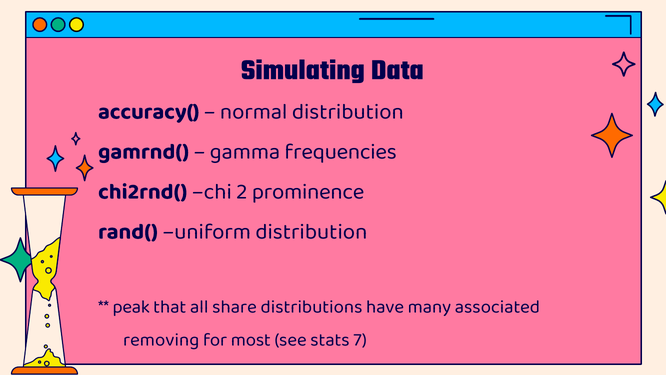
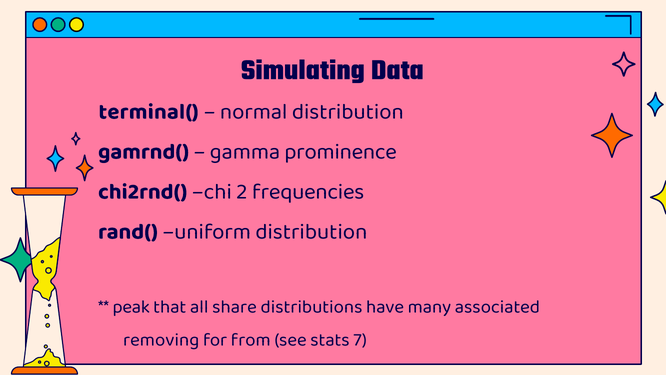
accuracy(: accuracy( -> terminal( (149, 111)
frequencies: frequencies -> prominence (341, 151)
prominence: prominence -> frequencies (308, 191)
most: most -> from (251, 340)
